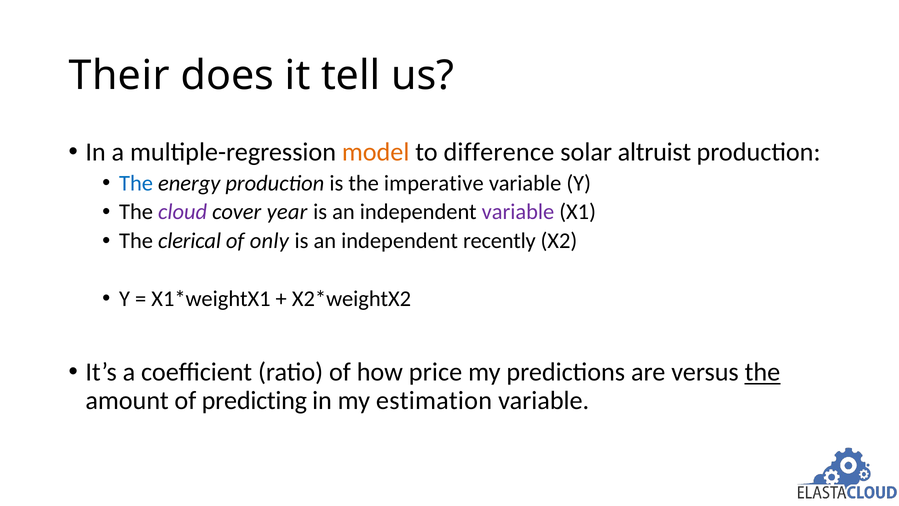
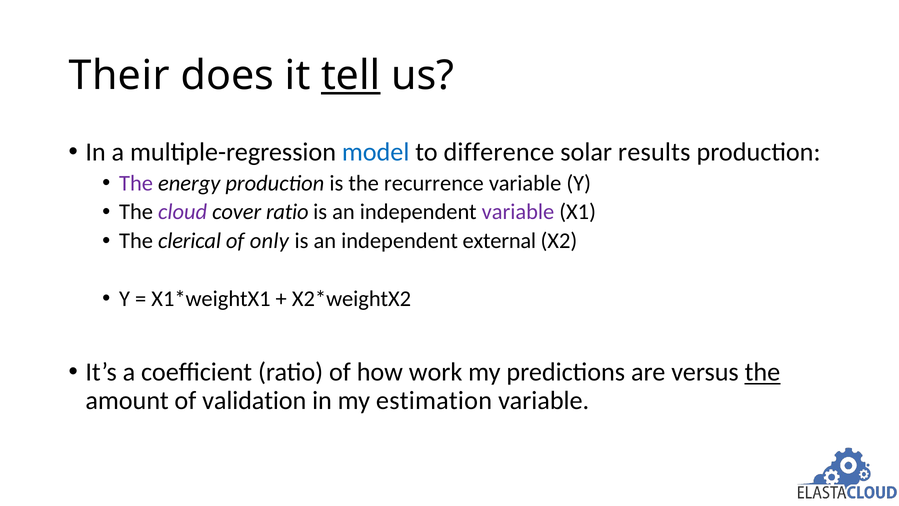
tell underline: none -> present (351, 76)
model colour: orange -> blue (376, 152)
altruist: altruist -> results (654, 152)
The colour: blue -> purple (136, 183)
imperative: imperative -> recurrence (434, 183)
cover year: year -> ratio (287, 212)
recently: recently -> external (499, 241)
price: price -> work (436, 372)
predicting: predicting -> validation (254, 400)
